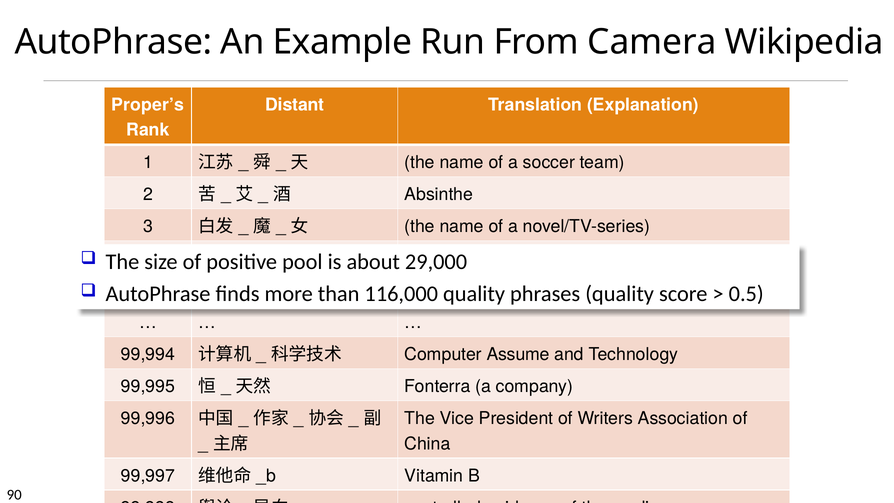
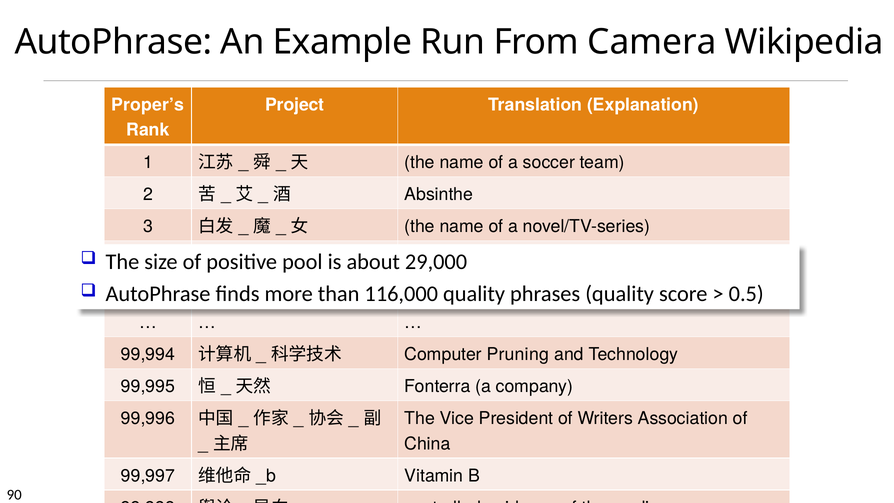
Distant: Distant -> Project (295, 105)
Assume: Assume -> Pruning (518, 354)
